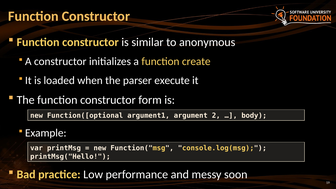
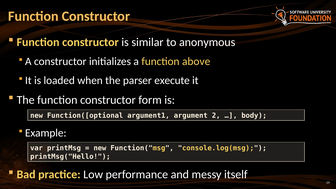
create: create -> above (196, 61)
soon: soon -> itself (236, 175)
